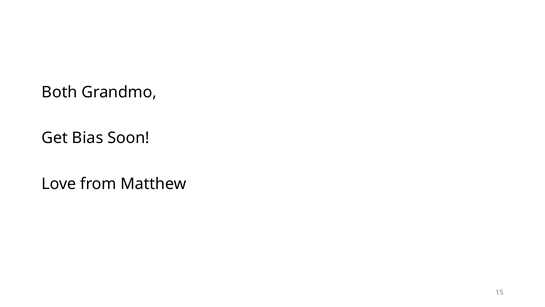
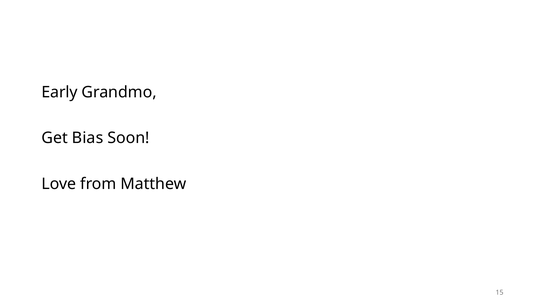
Both: Both -> Early (60, 92)
